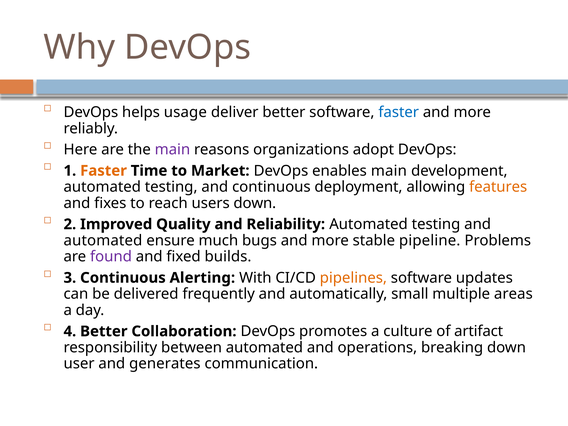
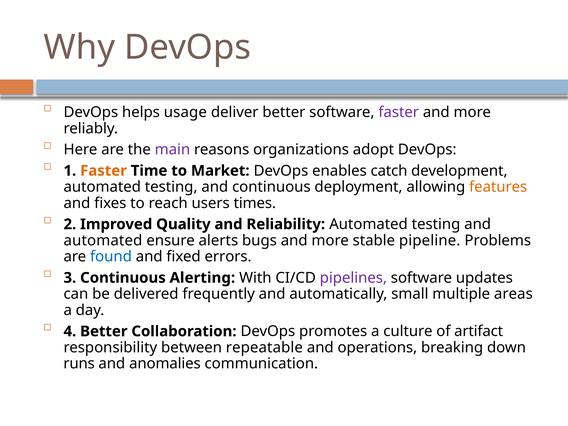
faster colour: blue -> purple (399, 112)
enables main: main -> catch (389, 171)
users down: down -> times (255, 203)
much: much -> alerts (218, 240)
found colour: purple -> blue (111, 257)
builds: builds -> errors (228, 257)
pipelines colour: orange -> purple (353, 278)
between automated: automated -> repeatable (264, 348)
user: user -> runs (79, 364)
generates: generates -> anomalies (165, 364)
